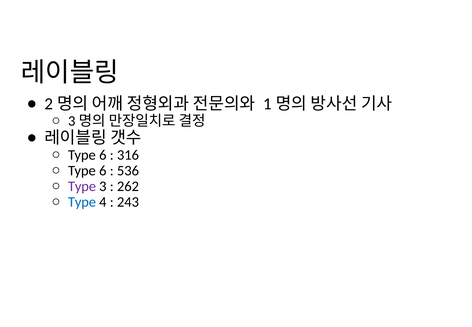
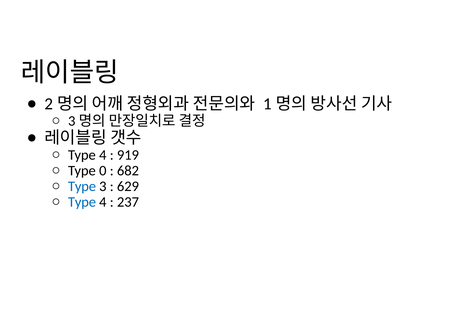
6: 6 -> 4 (103, 155)
316: 316 -> 919 (128, 155)
6: 6 -> 0 (103, 171)
536: 536 -> 682 (128, 171)
Type colour: purple -> blue (82, 186)
262: 262 -> 629 (128, 186)
243: 243 -> 237 (128, 202)
